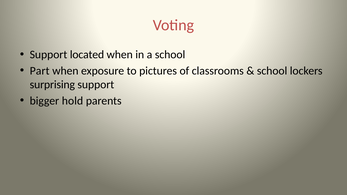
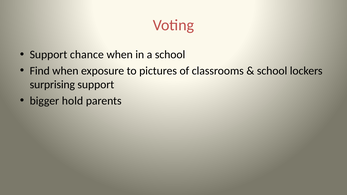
located: located -> chance (87, 55)
Part: Part -> Find (40, 71)
